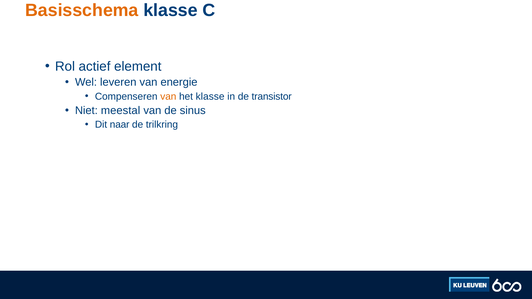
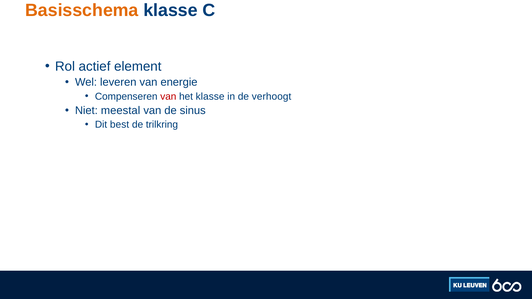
van colour: orange -> red (168, 96)
transistor: transistor -> verhoogt (272, 96)
naar: naar -> best (120, 125)
